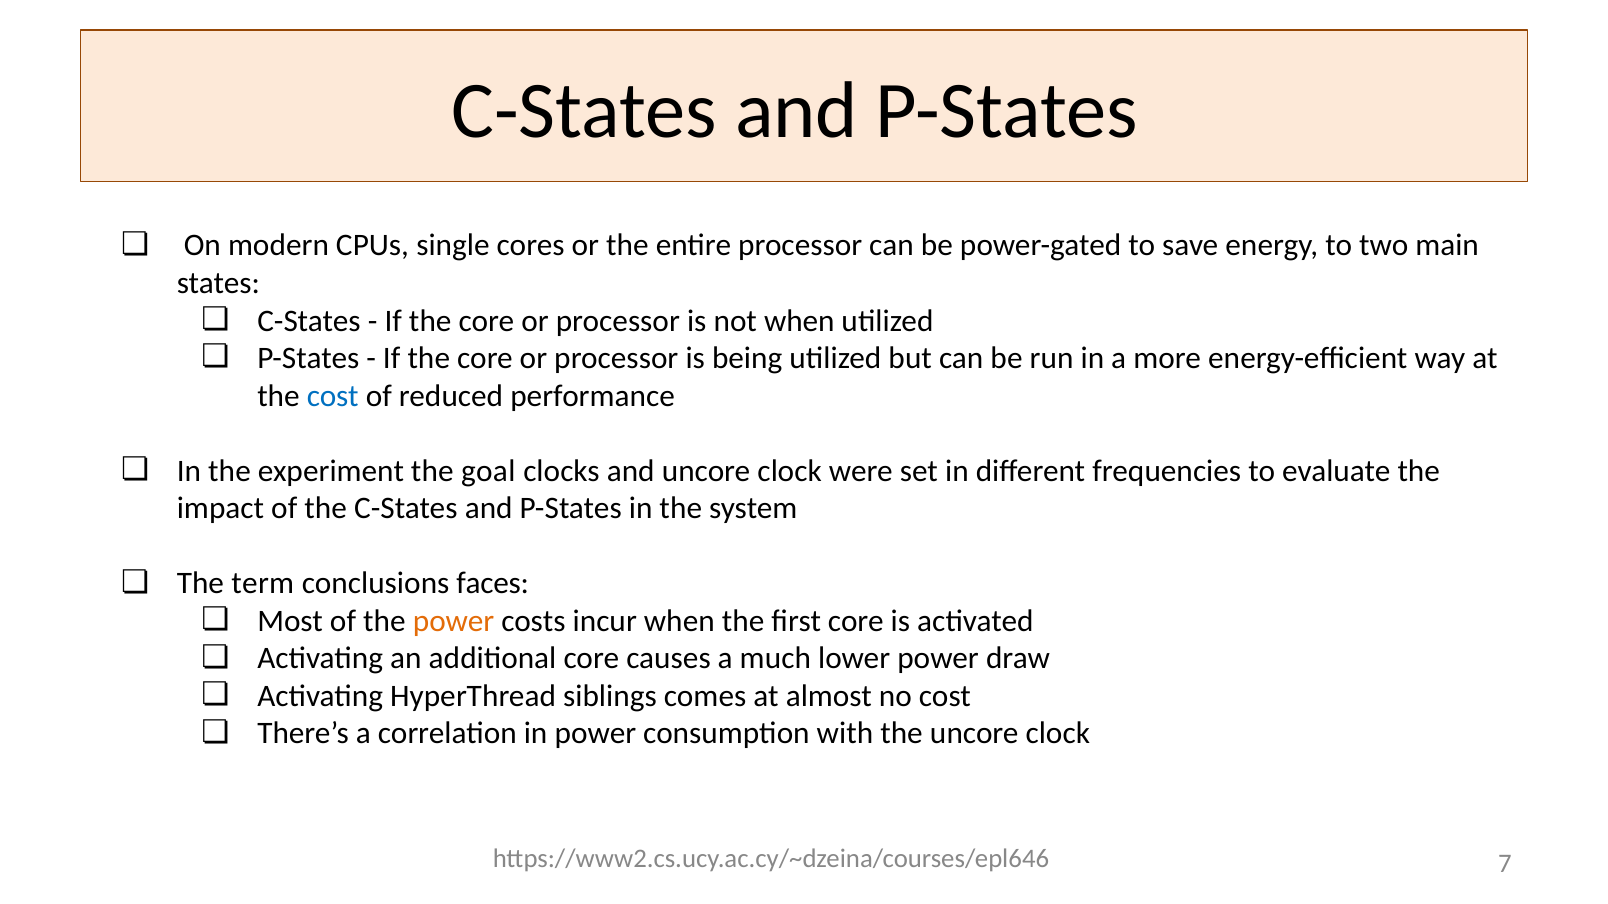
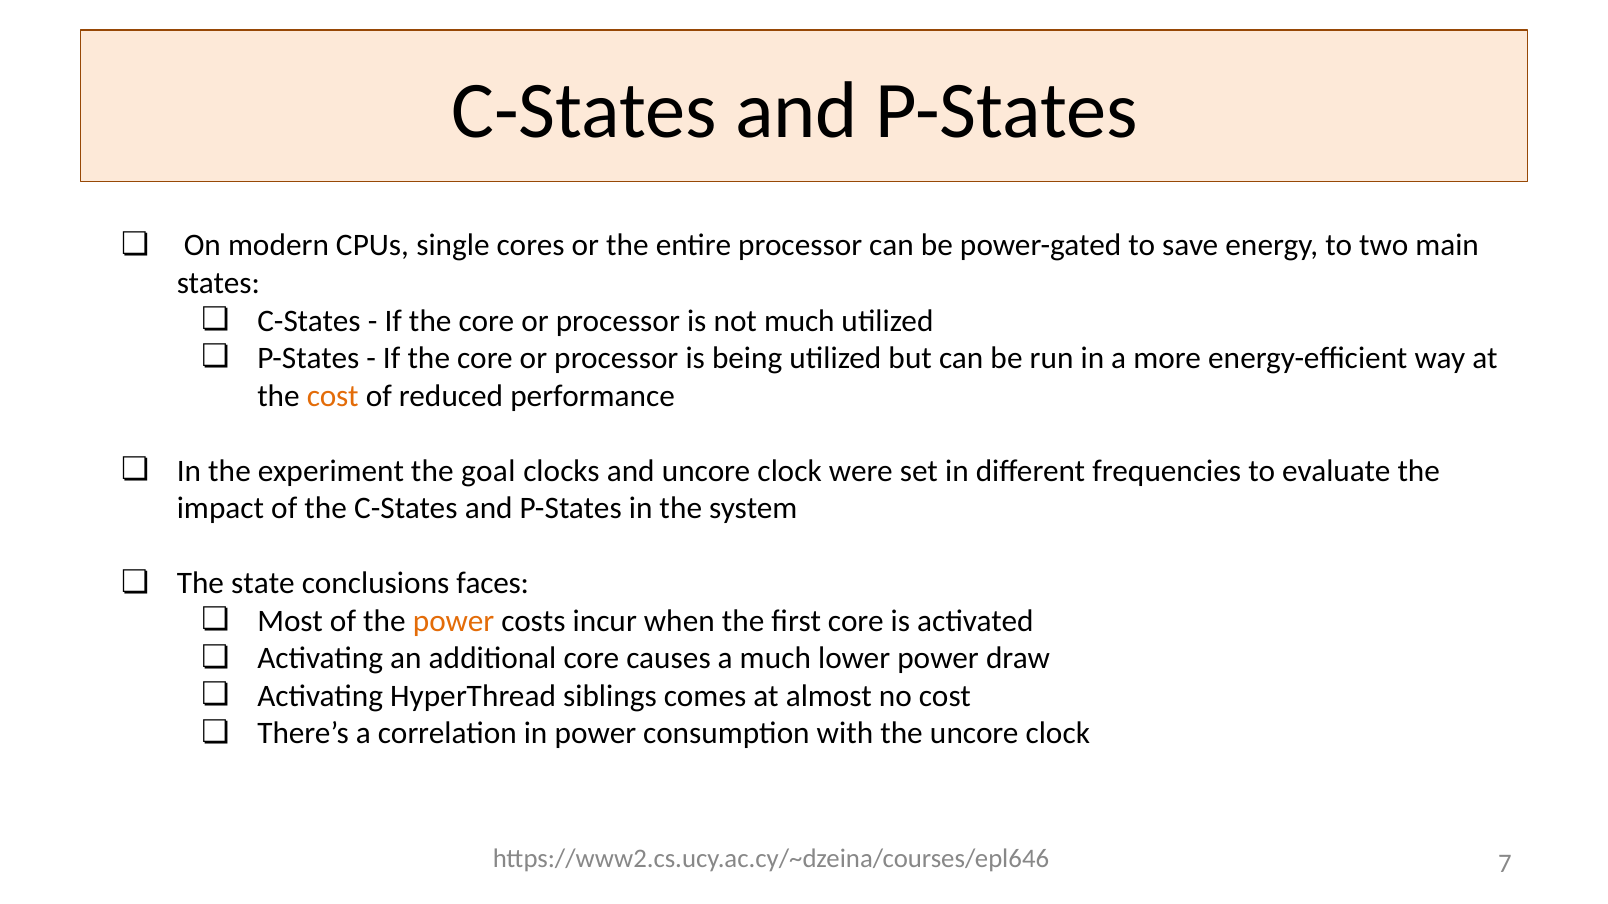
not when: when -> much (799, 321)
cost colour: blue -> orange (333, 396)
term: term -> state (263, 584)
